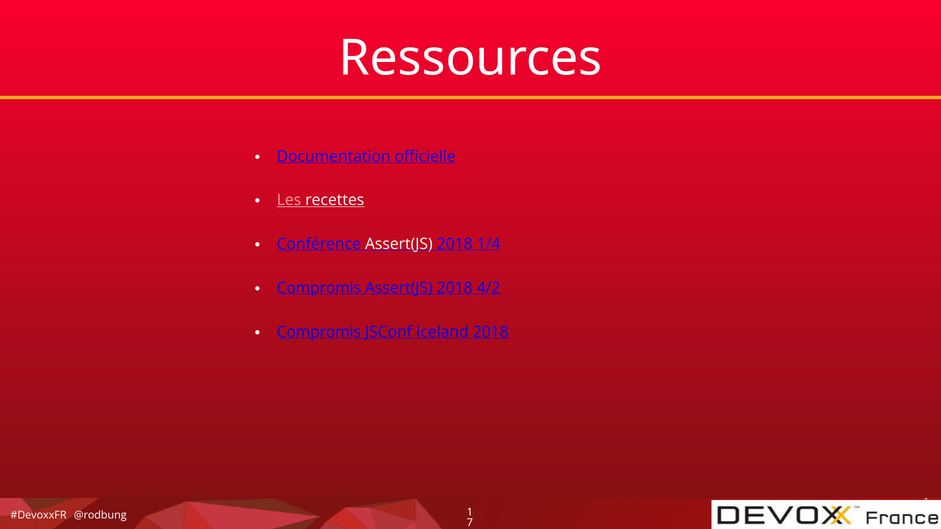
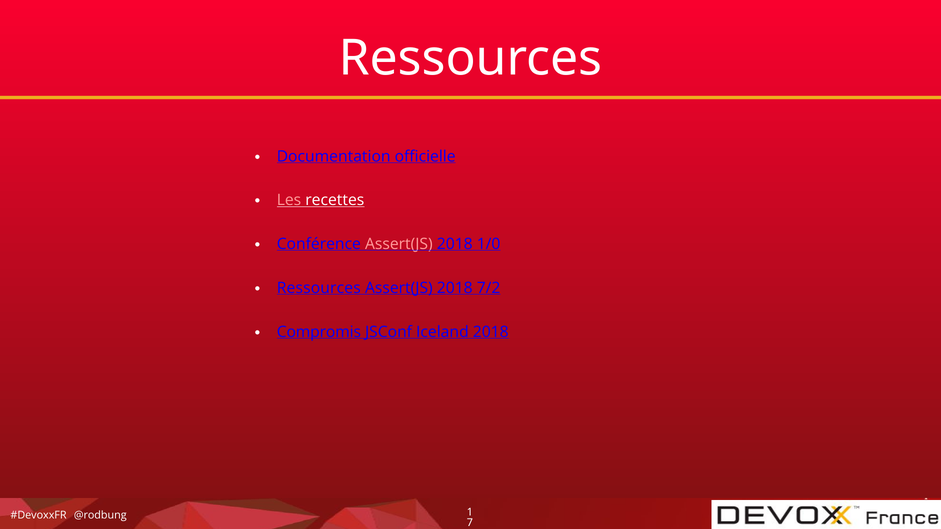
Assert(JS colour: white -> pink (399, 244)
1/4: 1/4 -> 1/0 (489, 244)
Compromis: Compromis -> Ressources (319, 288)
4/2: 4/2 -> 7/2 (489, 288)
